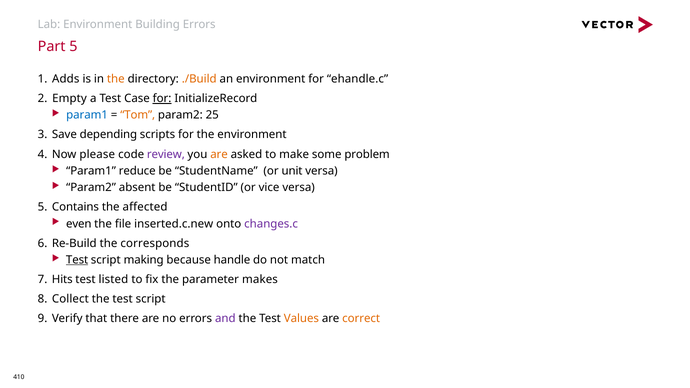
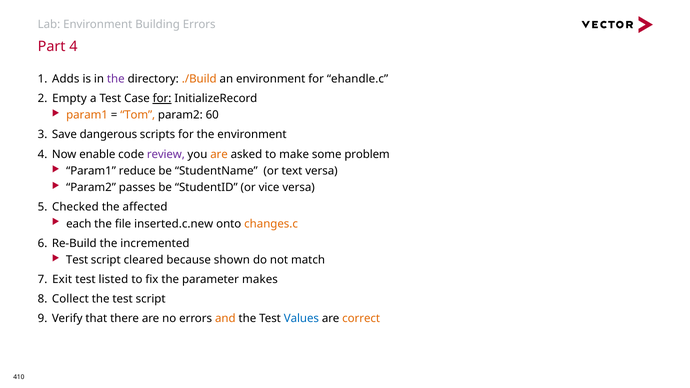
Part 5: 5 -> 4 (73, 46)
the colour: orange -> purple (116, 79)
param1 colour: blue -> orange (87, 115)
25: 25 -> 60 (212, 115)
depending: depending -> dangerous (108, 135)
please: please -> enable (97, 154)
unit: unit -> text (292, 171)
absent: absent -> passes (137, 188)
Contains: Contains -> Checked (75, 207)
even: even -> each (79, 224)
changes.c colour: purple -> orange (271, 224)
corresponds: corresponds -> incremented (155, 243)
Test underline: present -> none (77, 260)
making: making -> cleared (144, 260)
handle: handle -> shown (232, 260)
Hits: Hits -> Exit (62, 280)
and colour: purple -> orange (225, 319)
Values colour: orange -> blue (301, 319)
